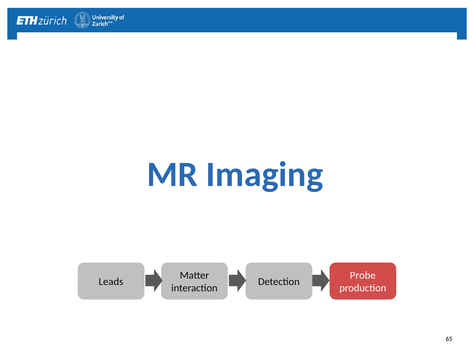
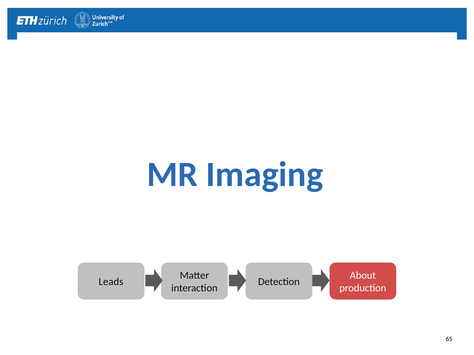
Probe: Probe -> About (363, 276)
